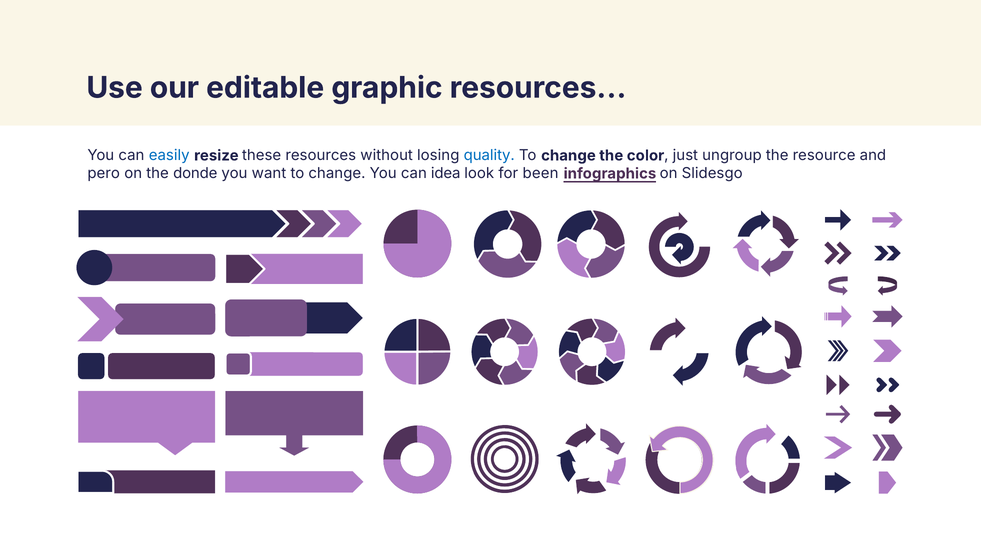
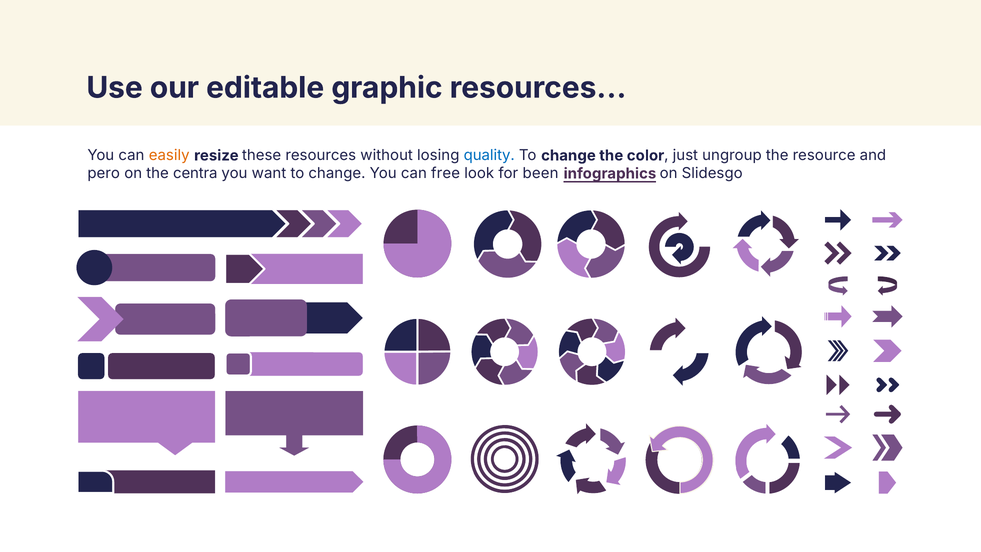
easily colour: blue -> orange (169, 155)
donde: donde -> centra (195, 173)
idea: idea -> free (446, 173)
